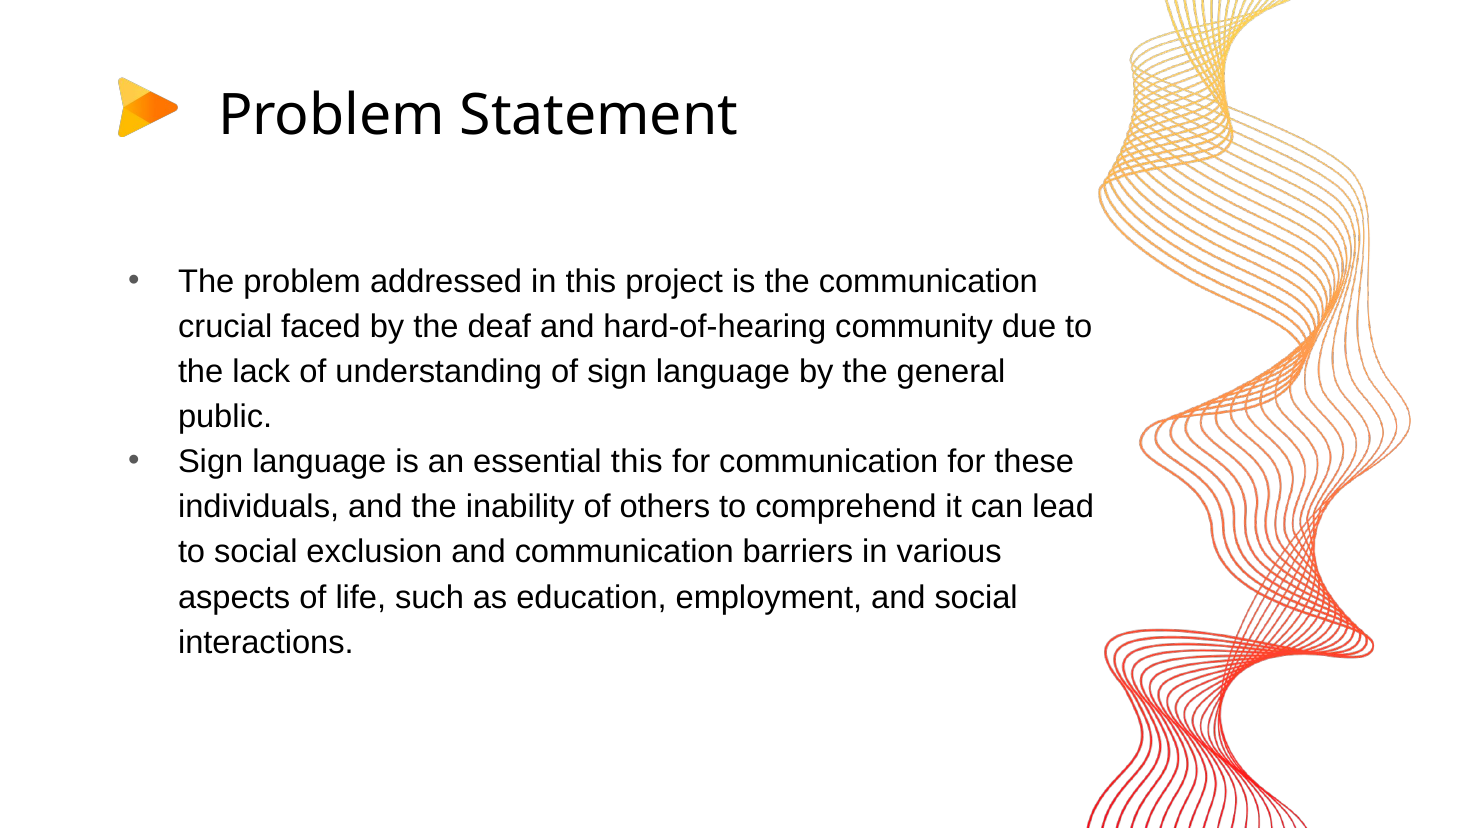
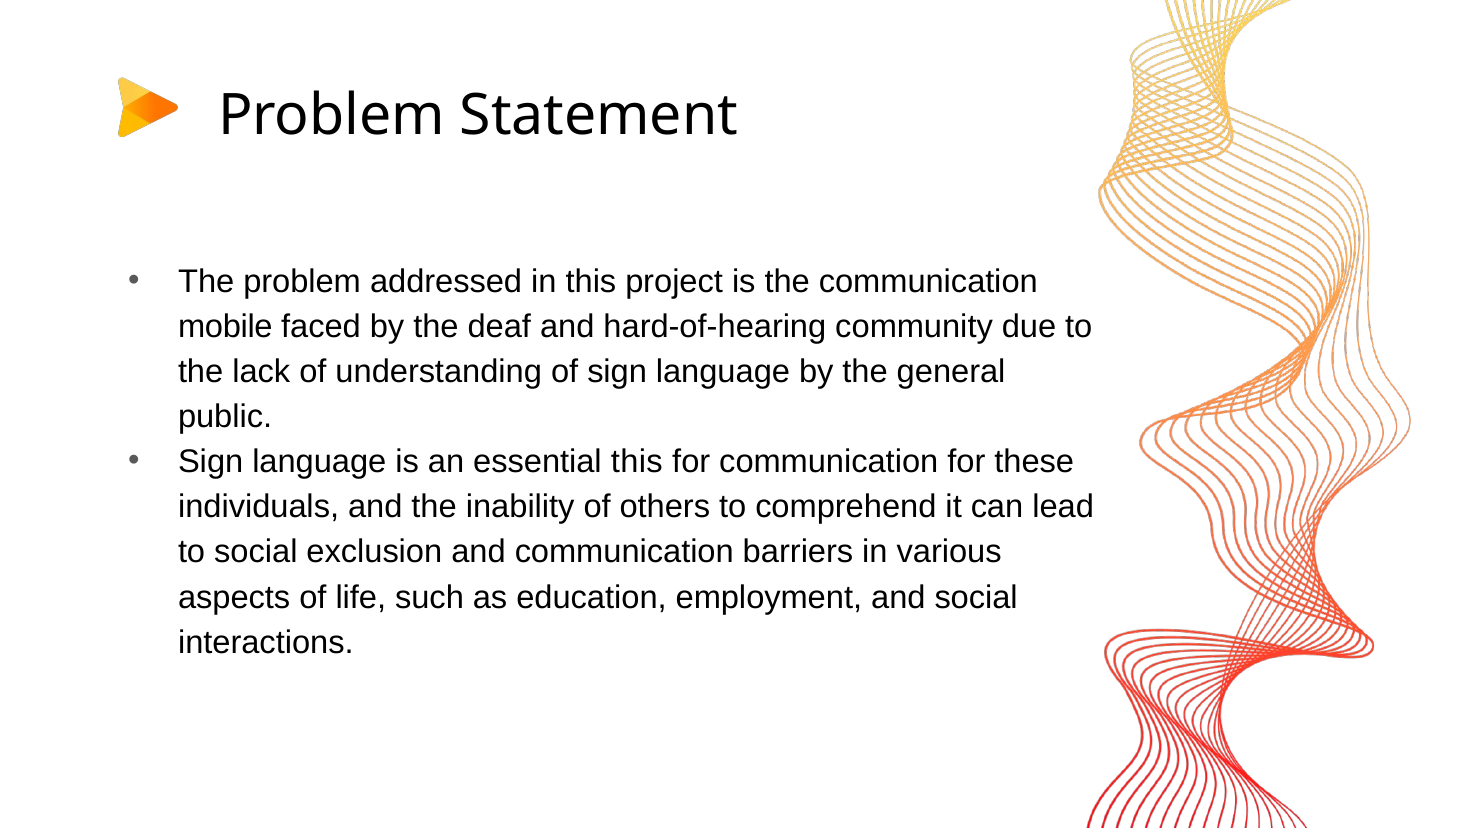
crucial: crucial -> mobile (225, 327)
